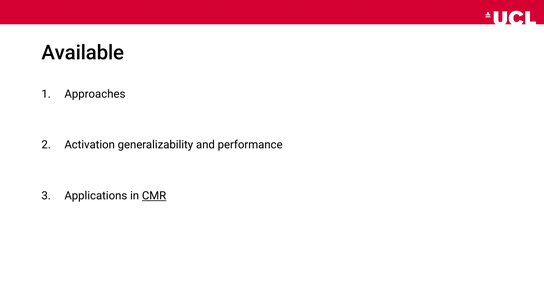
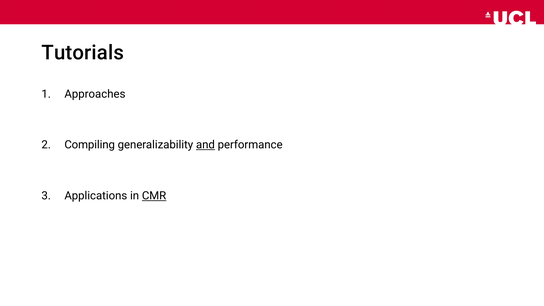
Available: Available -> Tutorials (83, 53)
Activation: Activation -> Compiling (90, 145)
and underline: none -> present (205, 145)
